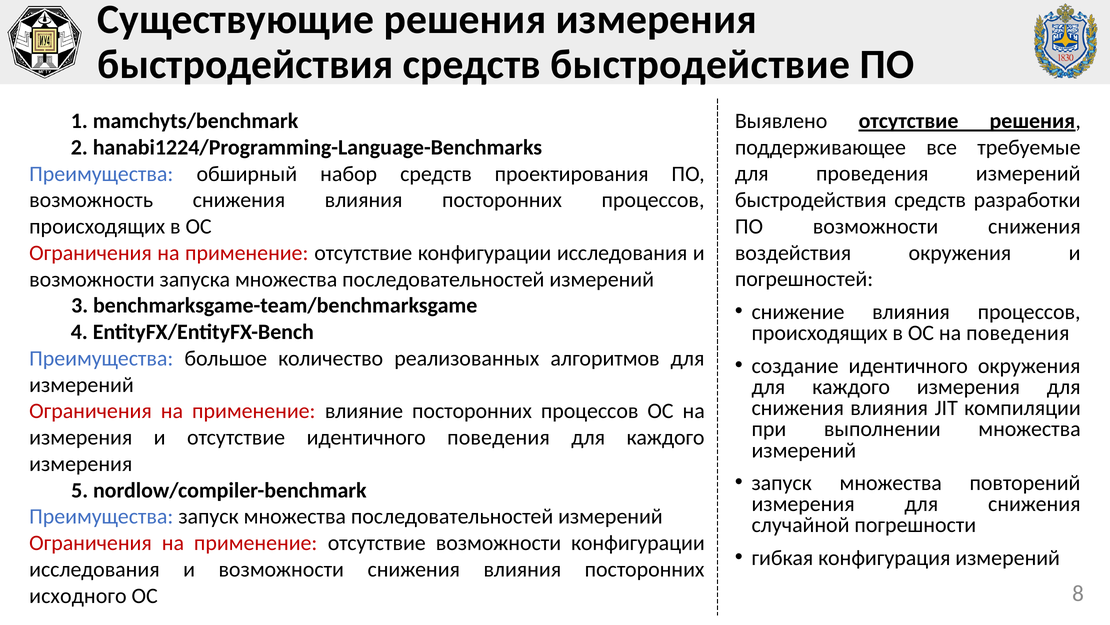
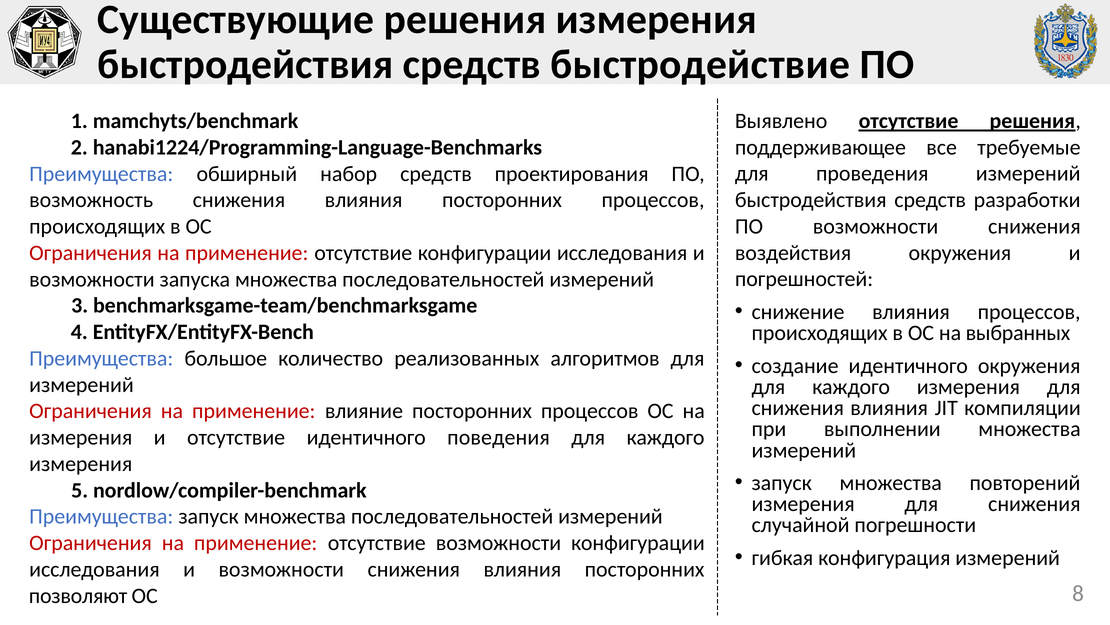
на поведения: поведения -> выбранных (1018, 333)
исходного: исходного -> позволяют (78, 595)
